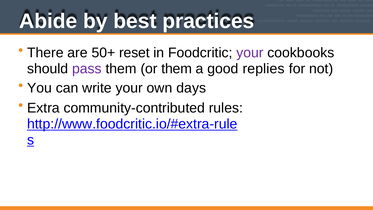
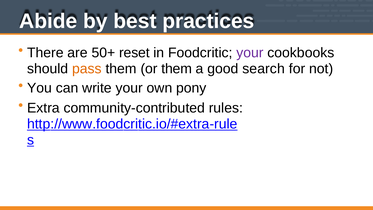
pass colour: purple -> orange (87, 69)
replies: replies -> search (264, 69)
days: days -> pony (191, 88)
